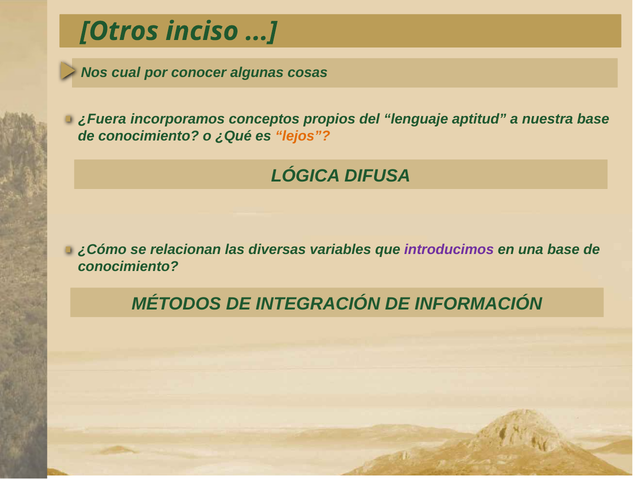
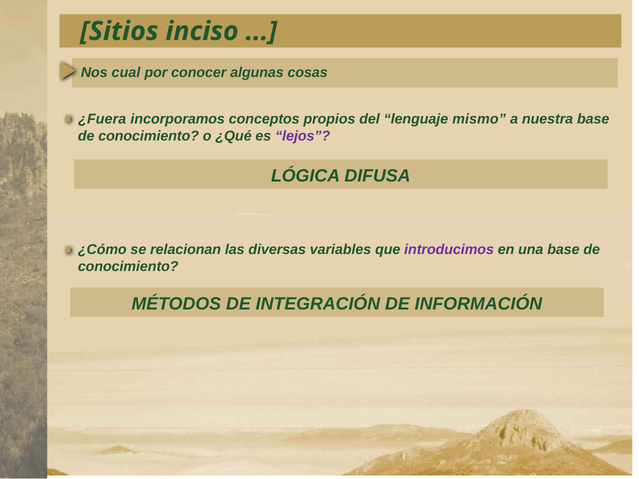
Otros: Otros -> Sitios (119, 31)
aptitud: aptitud -> mismo (479, 119)
lejos colour: orange -> purple (303, 136)
